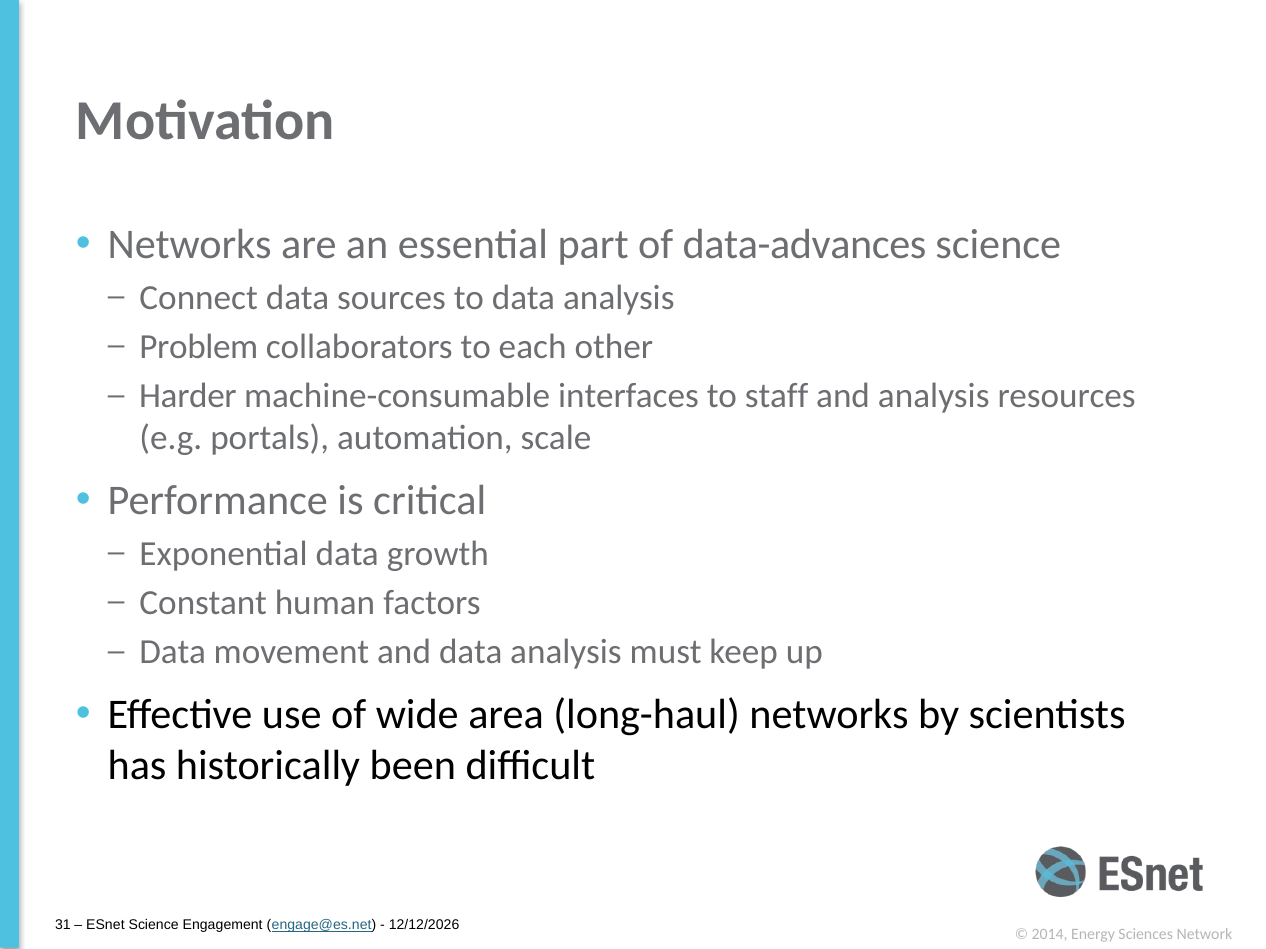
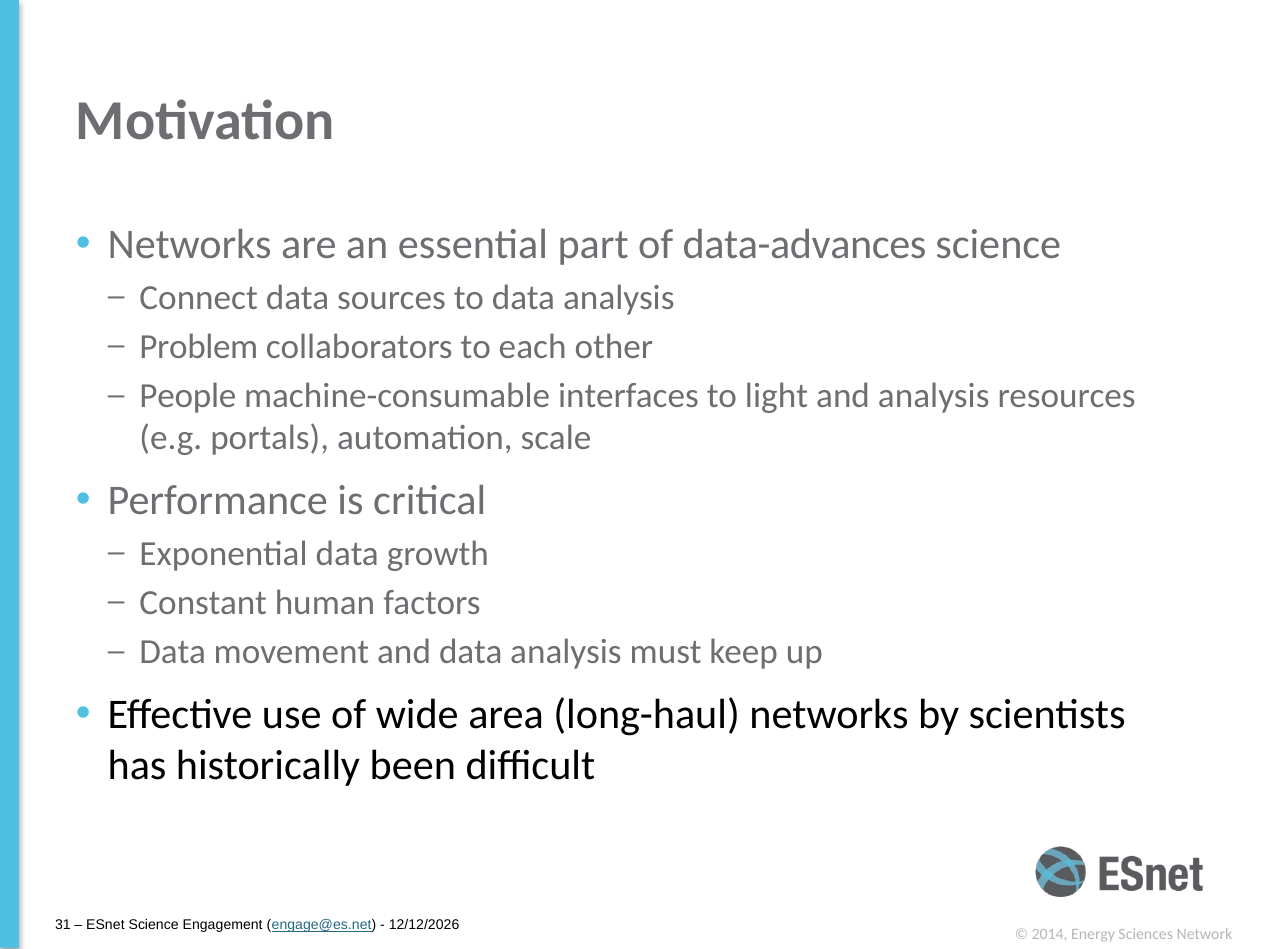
Harder: Harder -> People (188, 396)
staff: staff -> light (777, 396)
